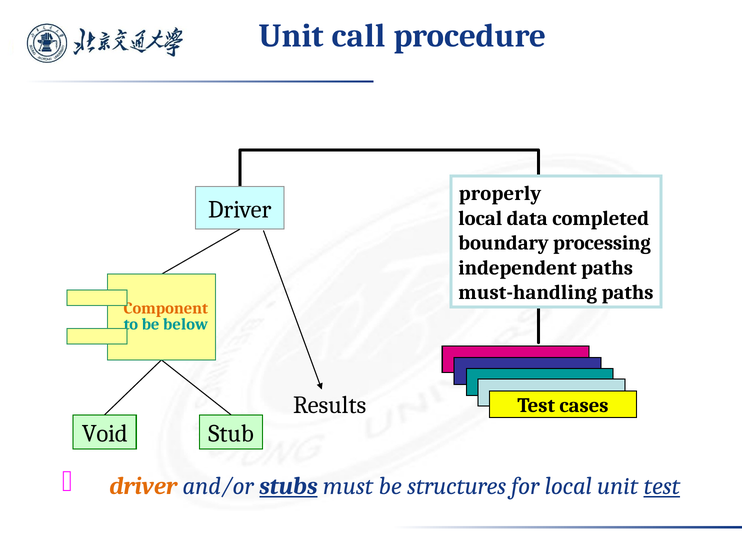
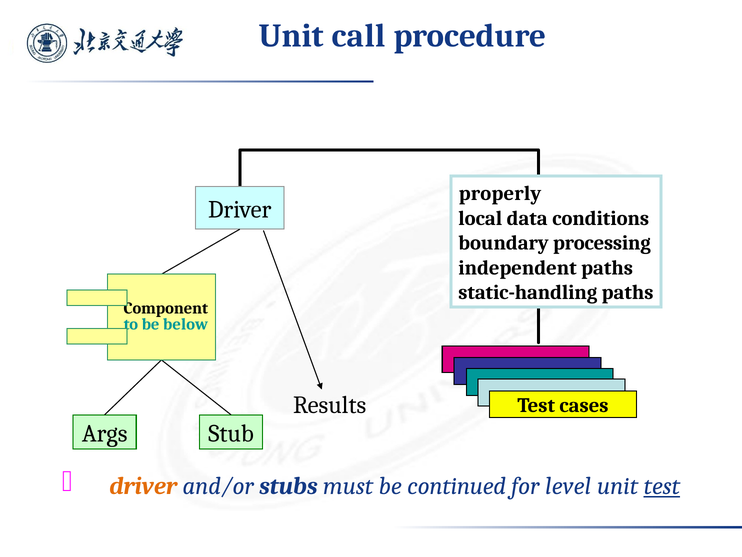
completed: completed -> conditions (601, 218)
must-handling: must-handling -> static-handling (528, 292)
Component colour: orange -> black (166, 308)
Void: Void -> Args (105, 433)
stubs underline: present -> none (288, 485)
structures: structures -> continued (457, 485)
for local: local -> level (568, 485)
